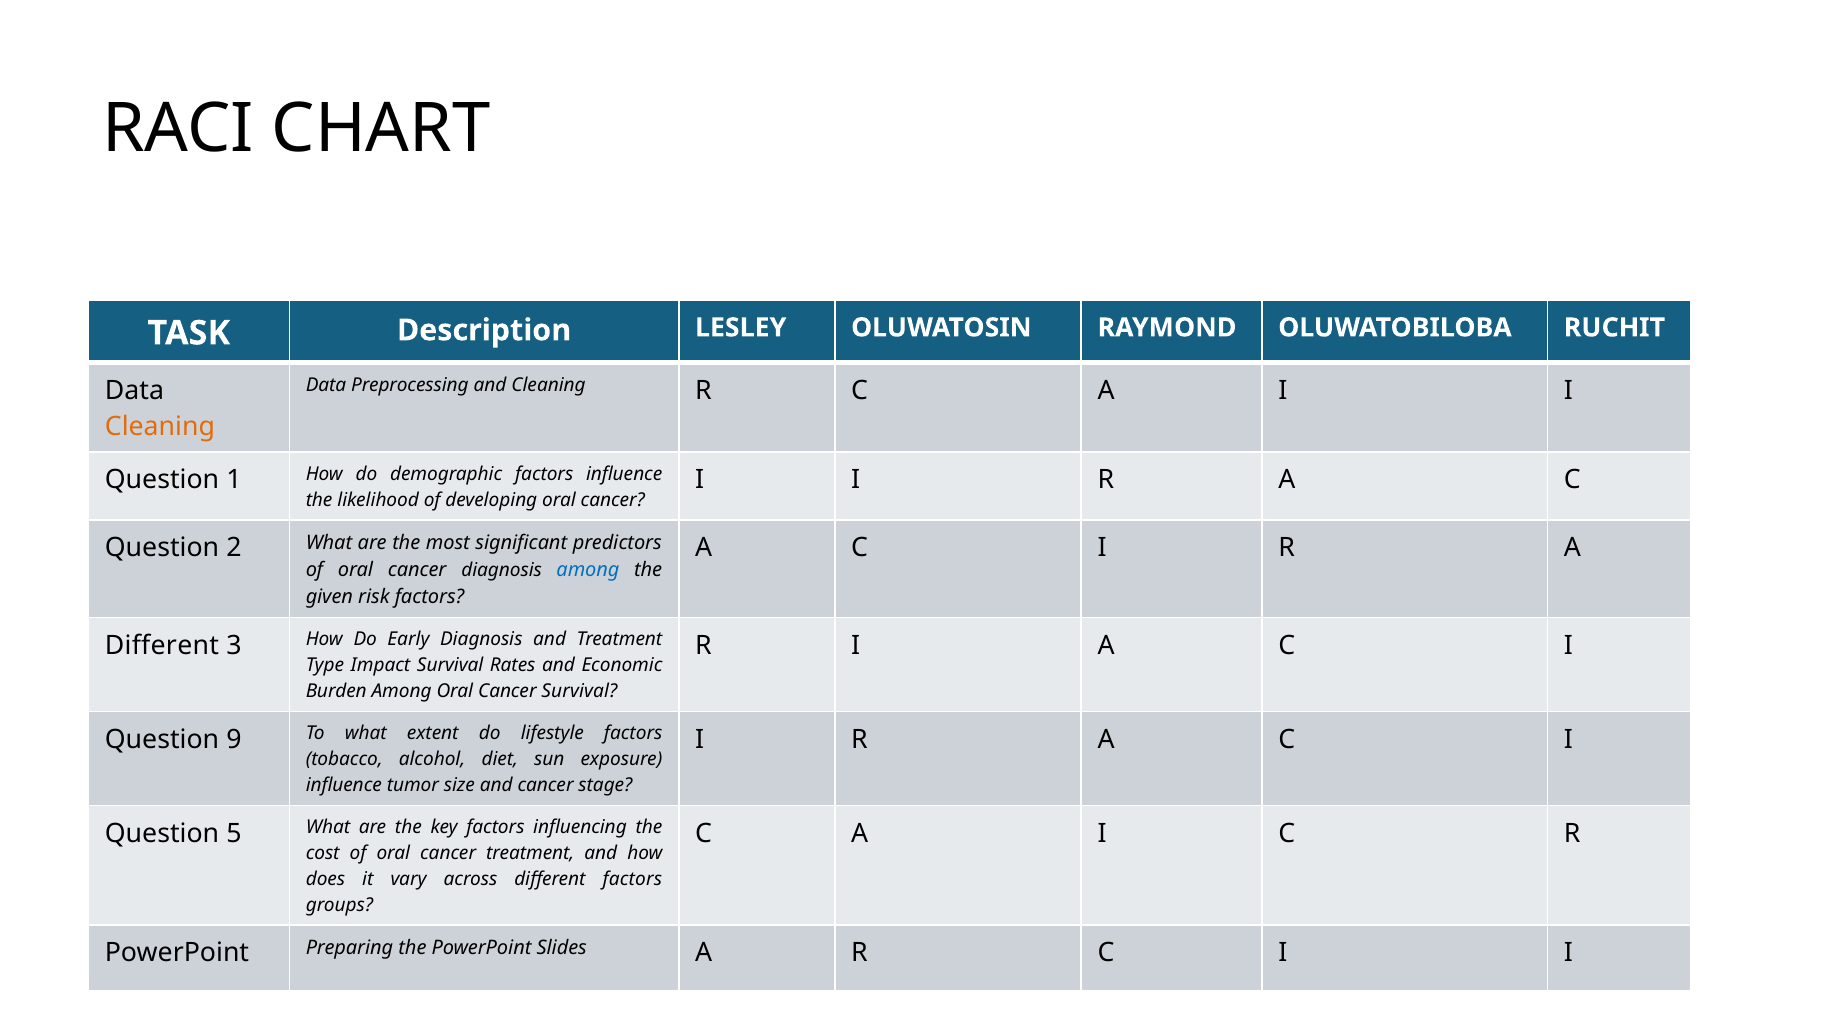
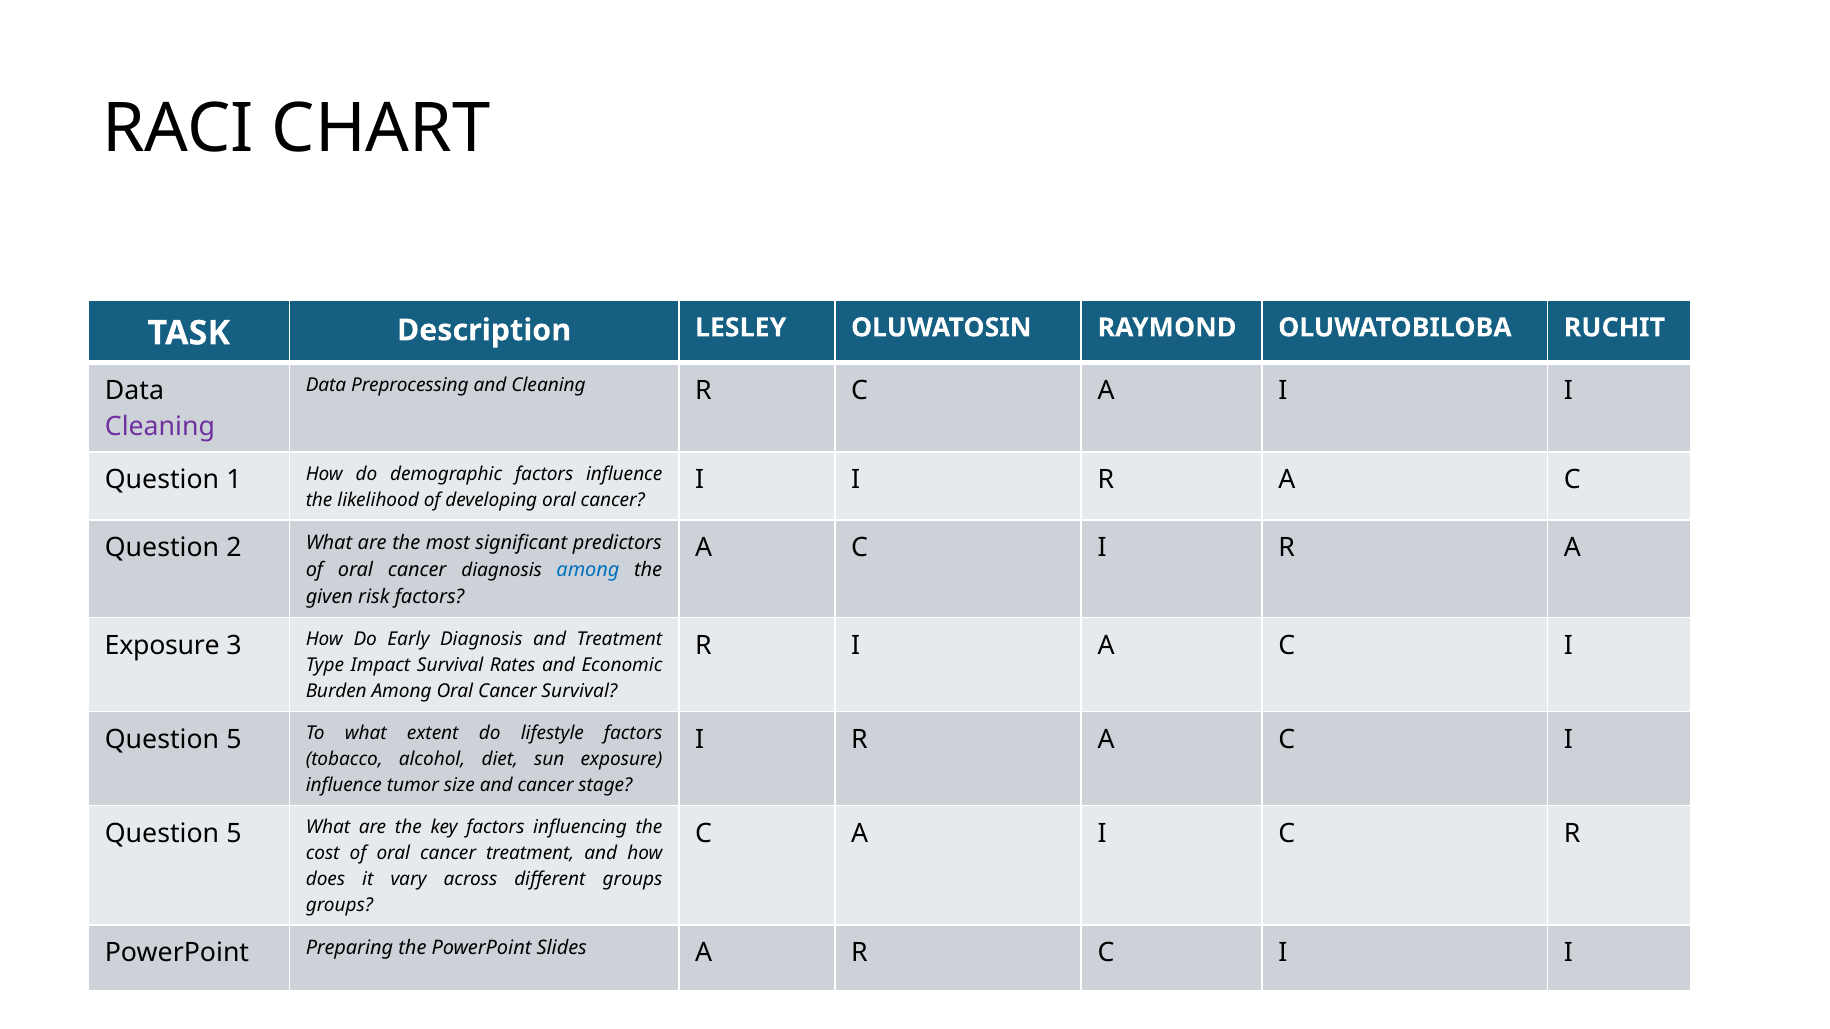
Cleaning colour: orange -> purple (160, 427)
Different: Different -> Exposure (162, 645)
9: 9 -> 5 (234, 740)
different factors: factors -> groups (632, 880)
